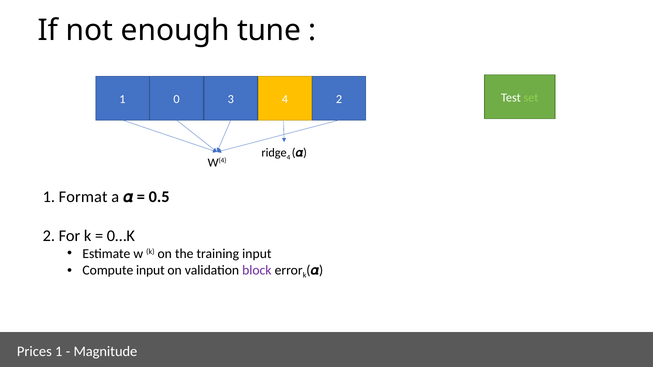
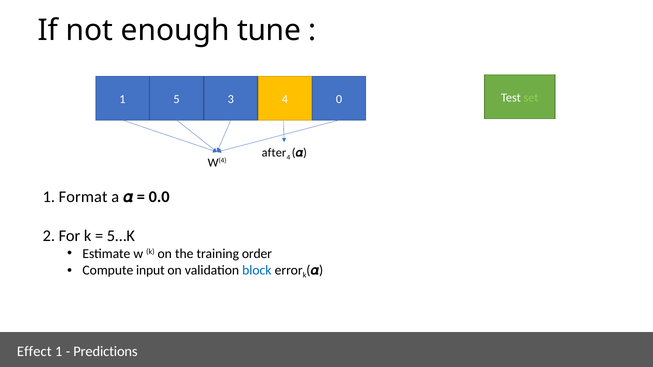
0: 0 -> 5 (177, 99)
4 2: 2 -> 0 (339, 99)
ridge: ridge -> after (274, 153)
0.5: 0.5 -> 0.0 (159, 197)
0…K: 0…K -> 5…K (121, 236)
training input: input -> order (257, 254)
block colour: purple -> blue (257, 270)
Prices: Prices -> Effect (34, 352)
Magnitude: Magnitude -> Predictions (105, 352)
